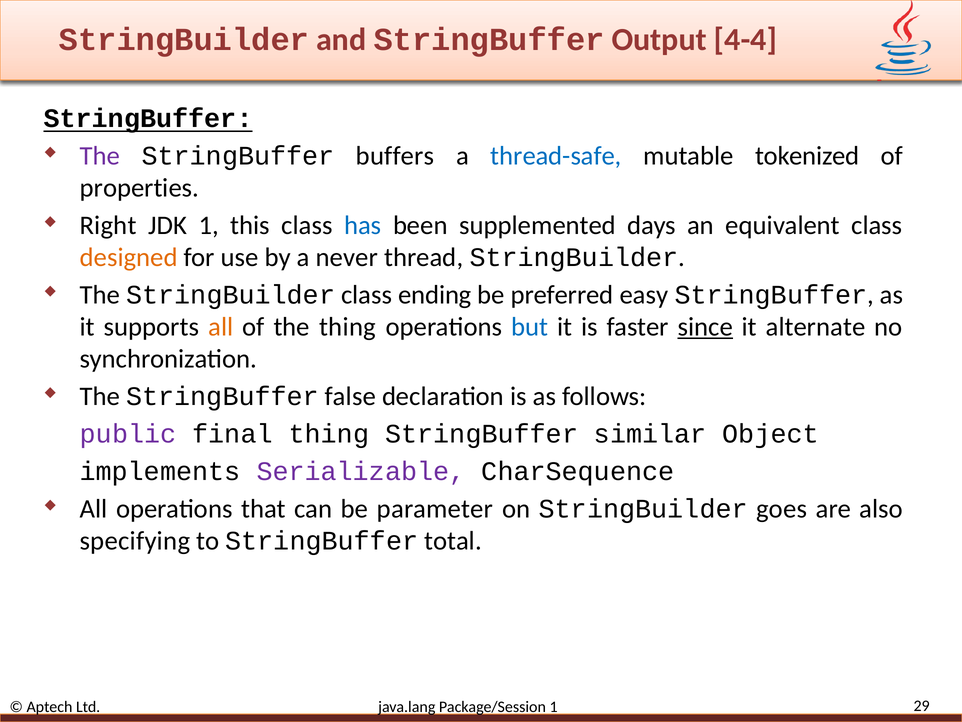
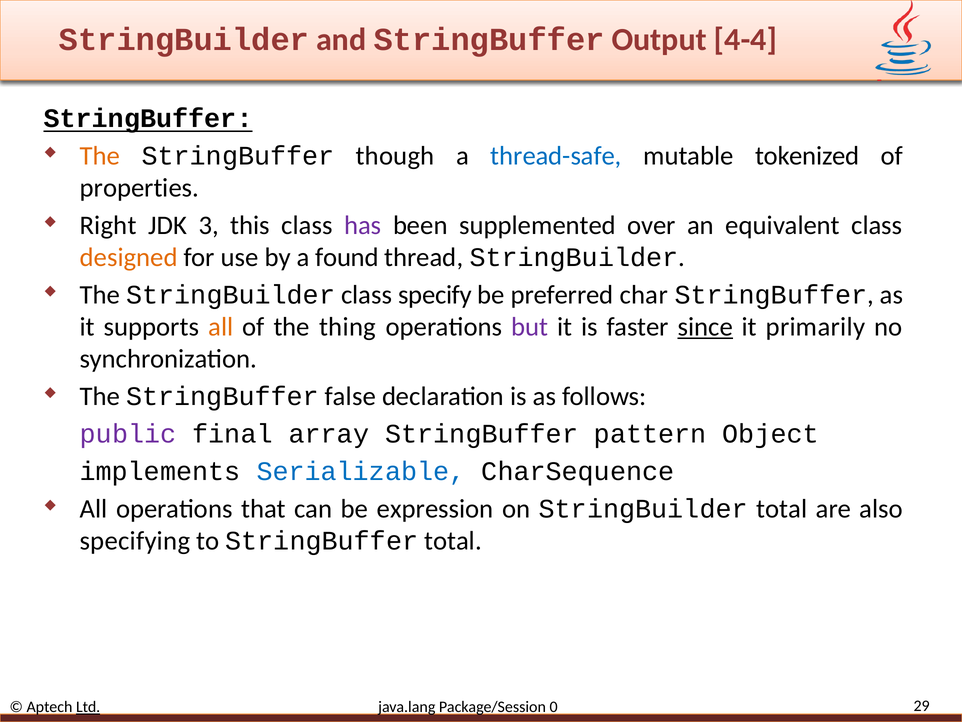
The colour: purple -> orange (100, 156)
buffers: buffers -> though (395, 156)
JDK 1: 1 -> 3 (209, 225)
has colour: blue -> purple (363, 225)
days: days -> over (652, 225)
never: never -> found (347, 257)
ending: ending -> specify (435, 295)
easy: easy -> char (644, 295)
but colour: blue -> purple (530, 327)
alternate: alternate -> primarily (815, 327)
final thing: thing -> array (329, 434)
similar: similar -> pattern (650, 434)
Serializable colour: purple -> blue (361, 471)
parameter: parameter -> expression (435, 508)
StringBuilder goes: goes -> total (782, 508)
Ltd underline: none -> present (88, 707)
Package/Session 1: 1 -> 0 (554, 707)
